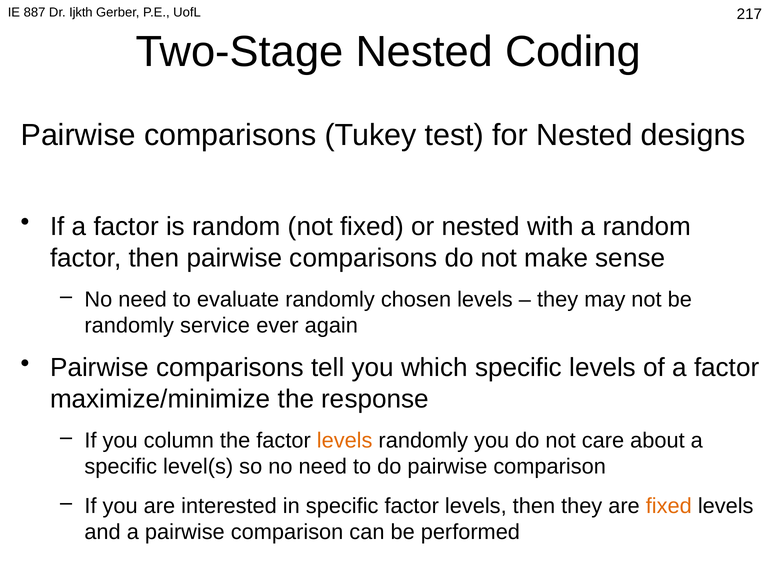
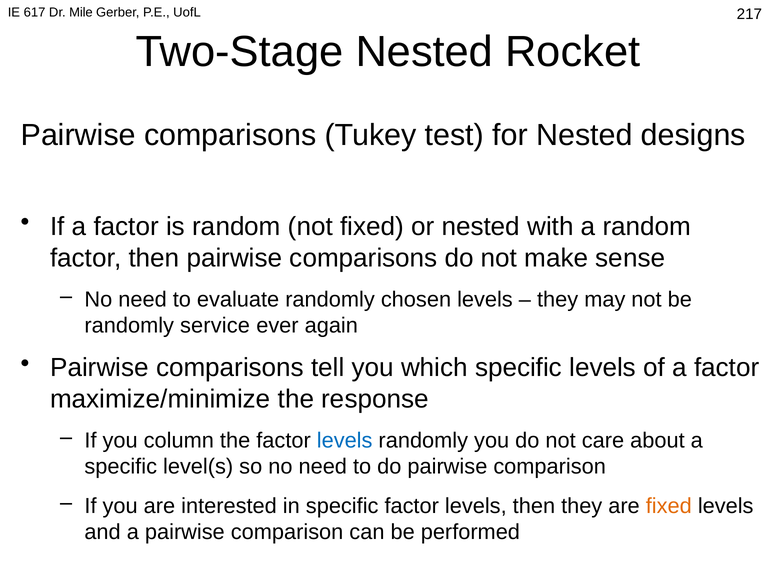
887: 887 -> 617 (35, 13)
Ijkth: Ijkth -> Mile (81, 13)
Coding: Coding -> Rocket (573, 52)
levels colour: orange -> blue (345, 440)
